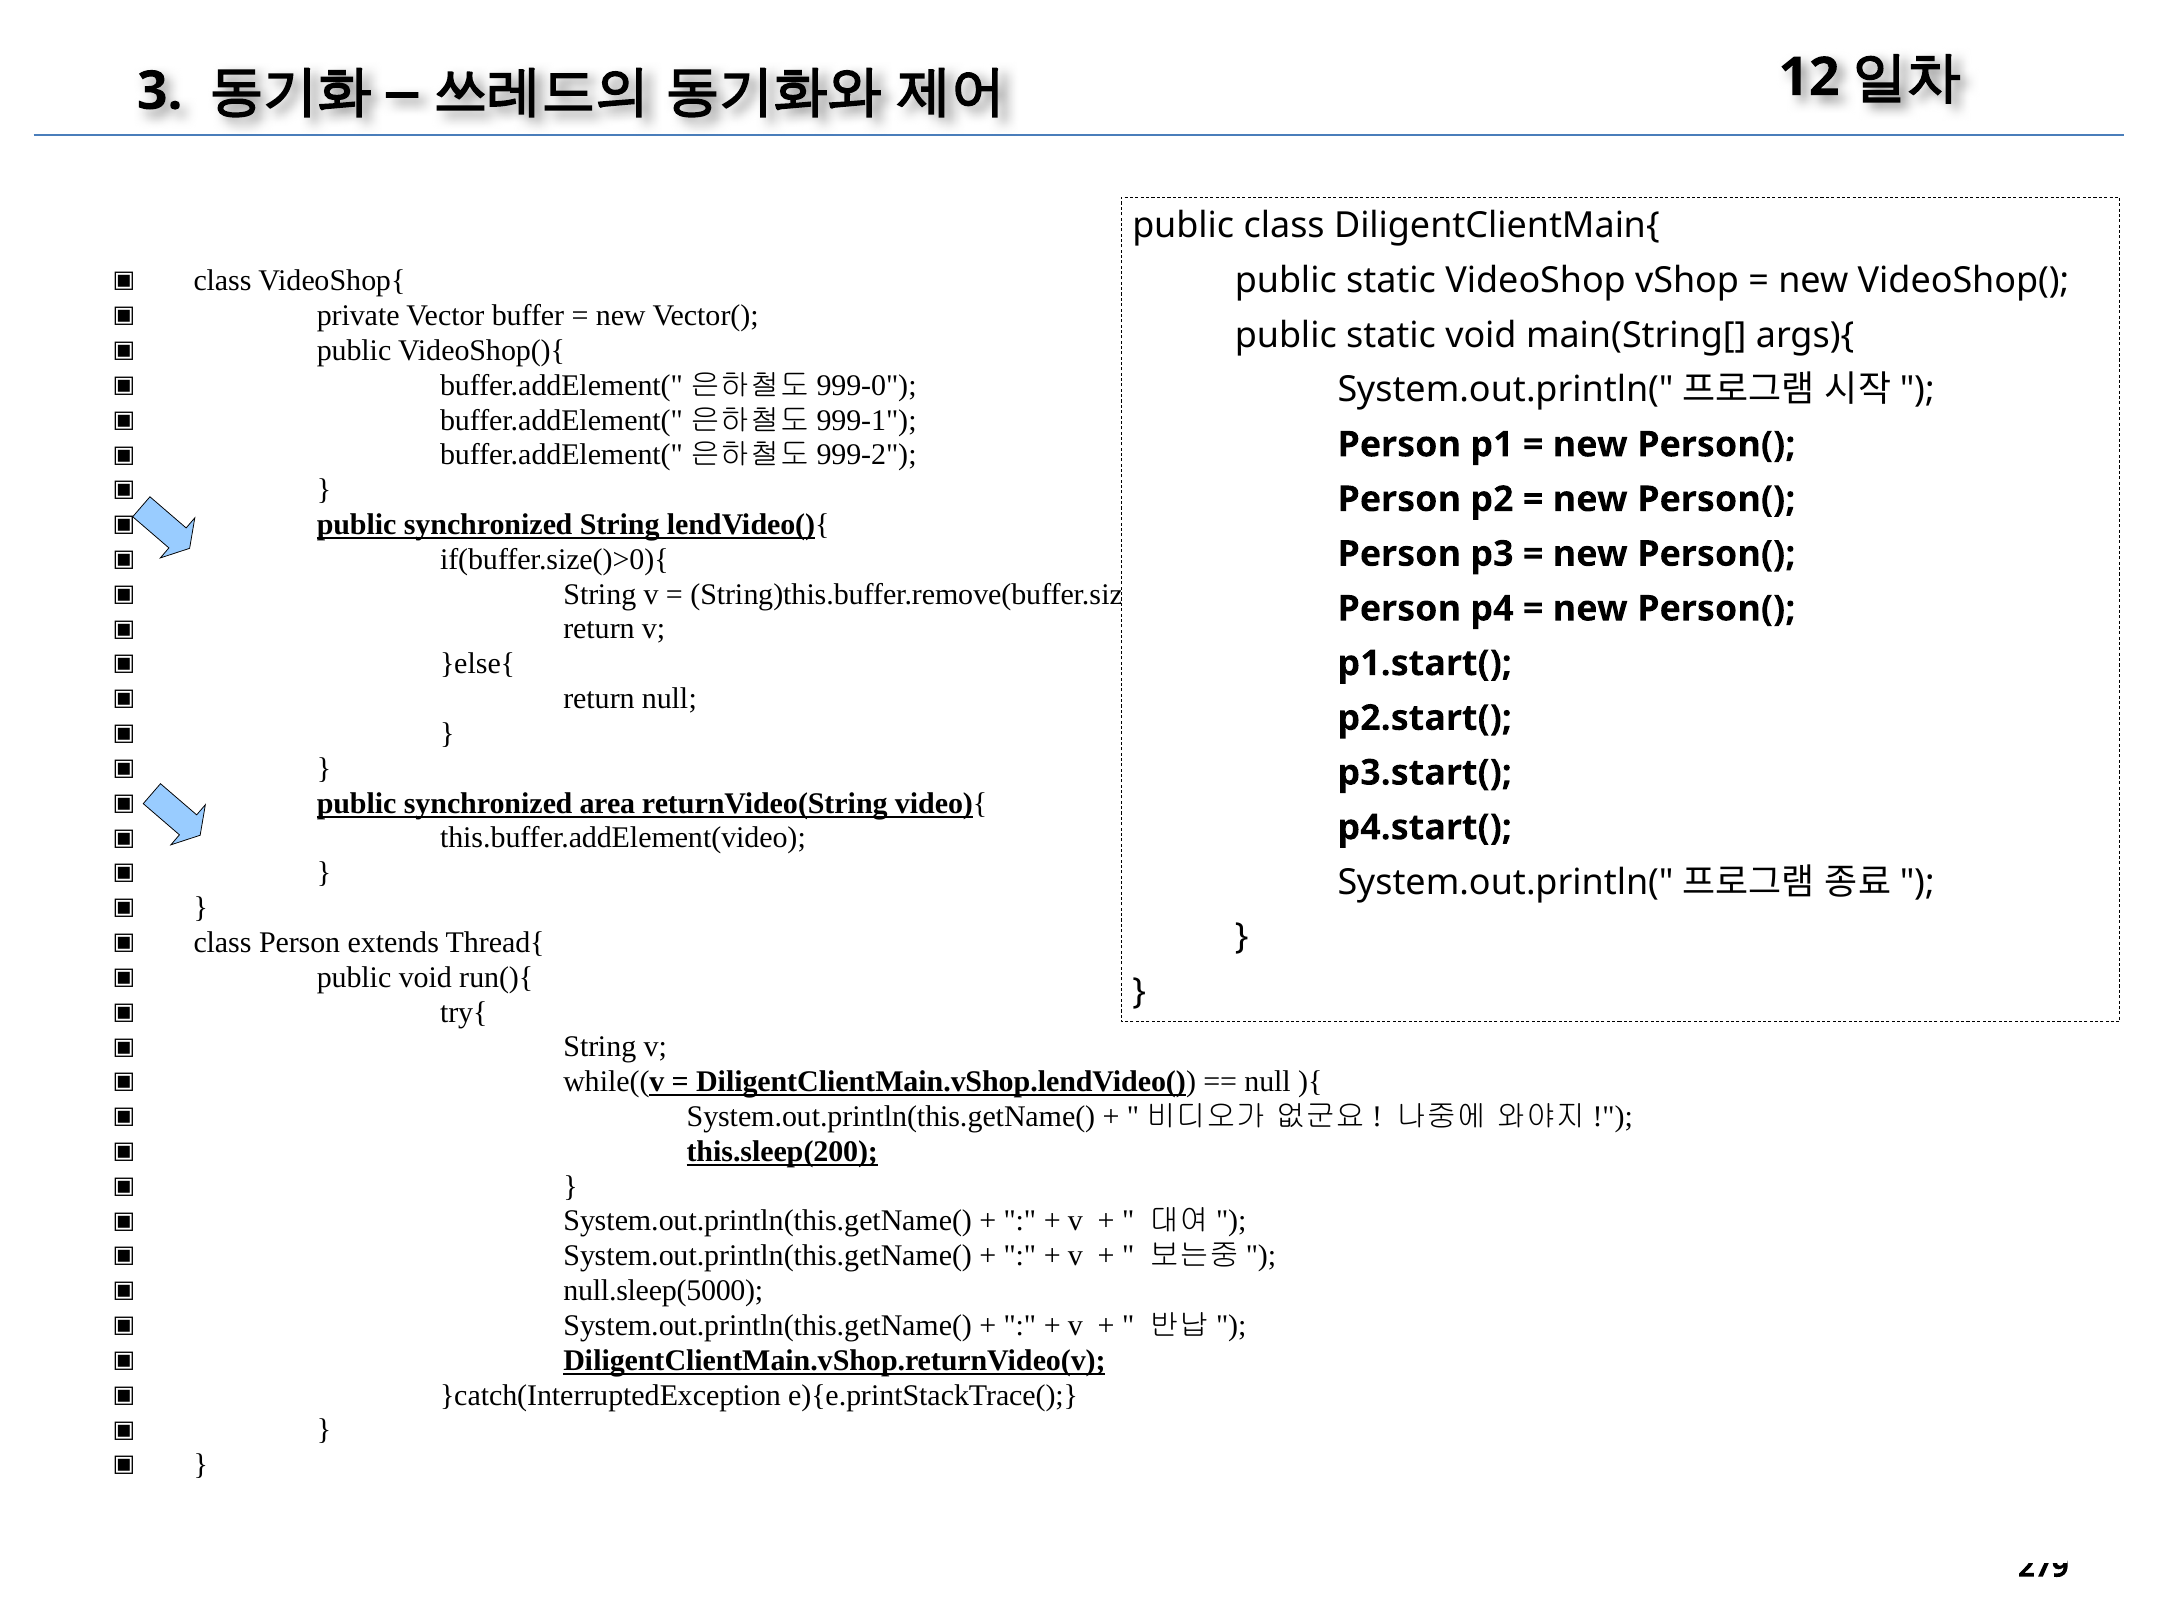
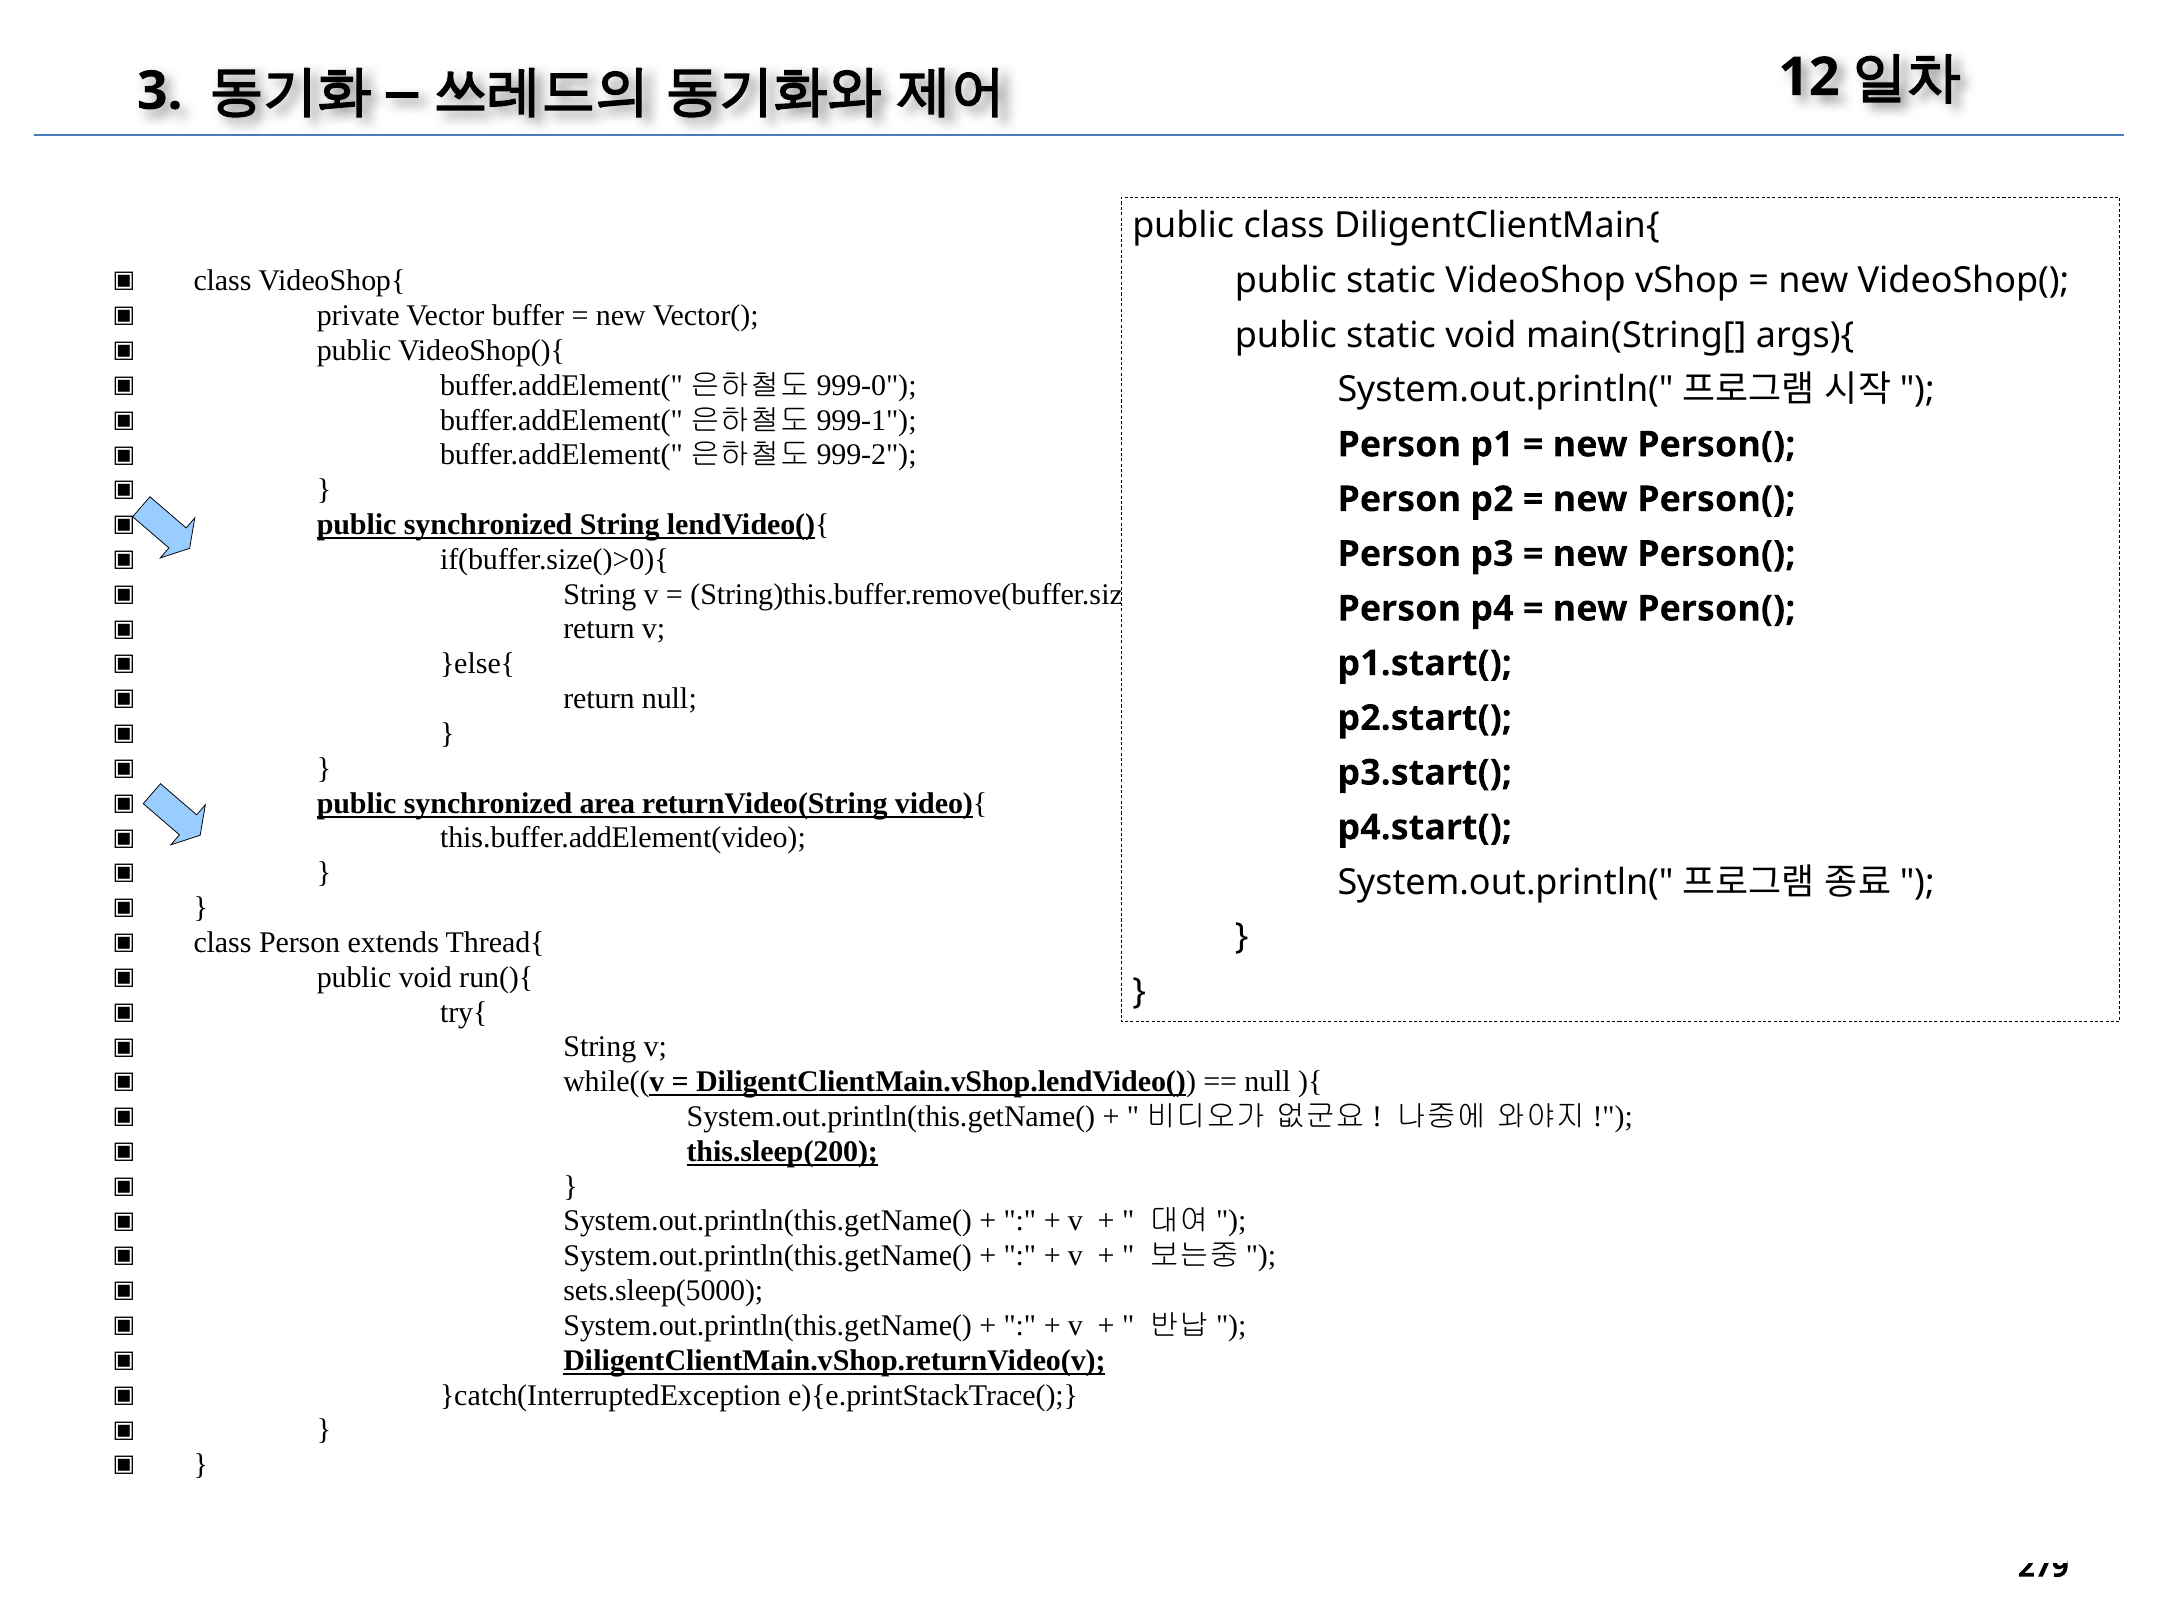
null.sleep(5000: null.sleep(5000 -> sets.sleep(5000 (663, 1291)
